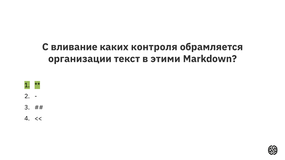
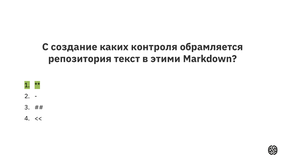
вливание: вливание -> создание (74, 47)
организации: организации -> репозитория (80, 59)
